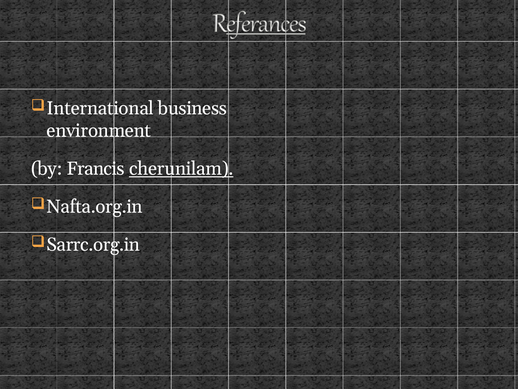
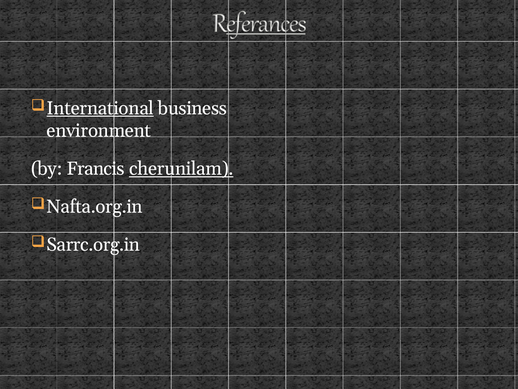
International underline: none -> present (100, 108)
